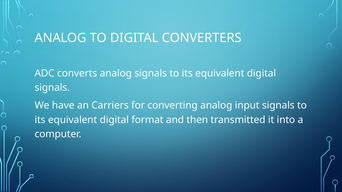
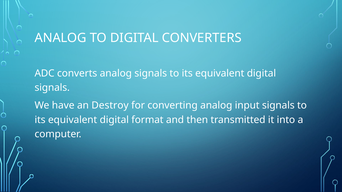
Carriers: Carriers -> Destroy (110, 106)
